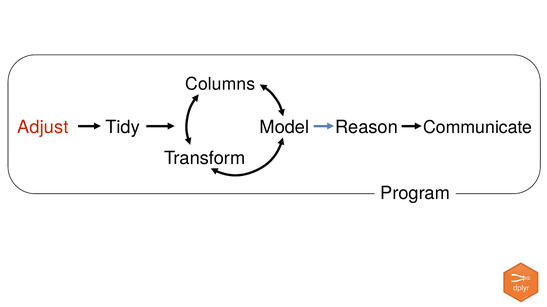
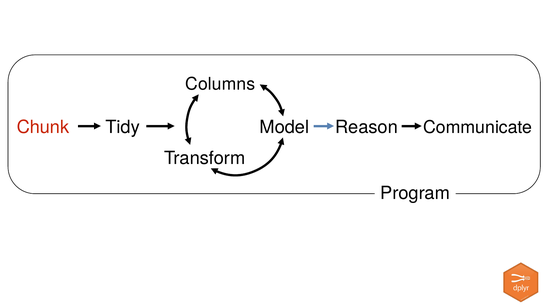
Adjust: Adjust -> Chunk (43, 128)
